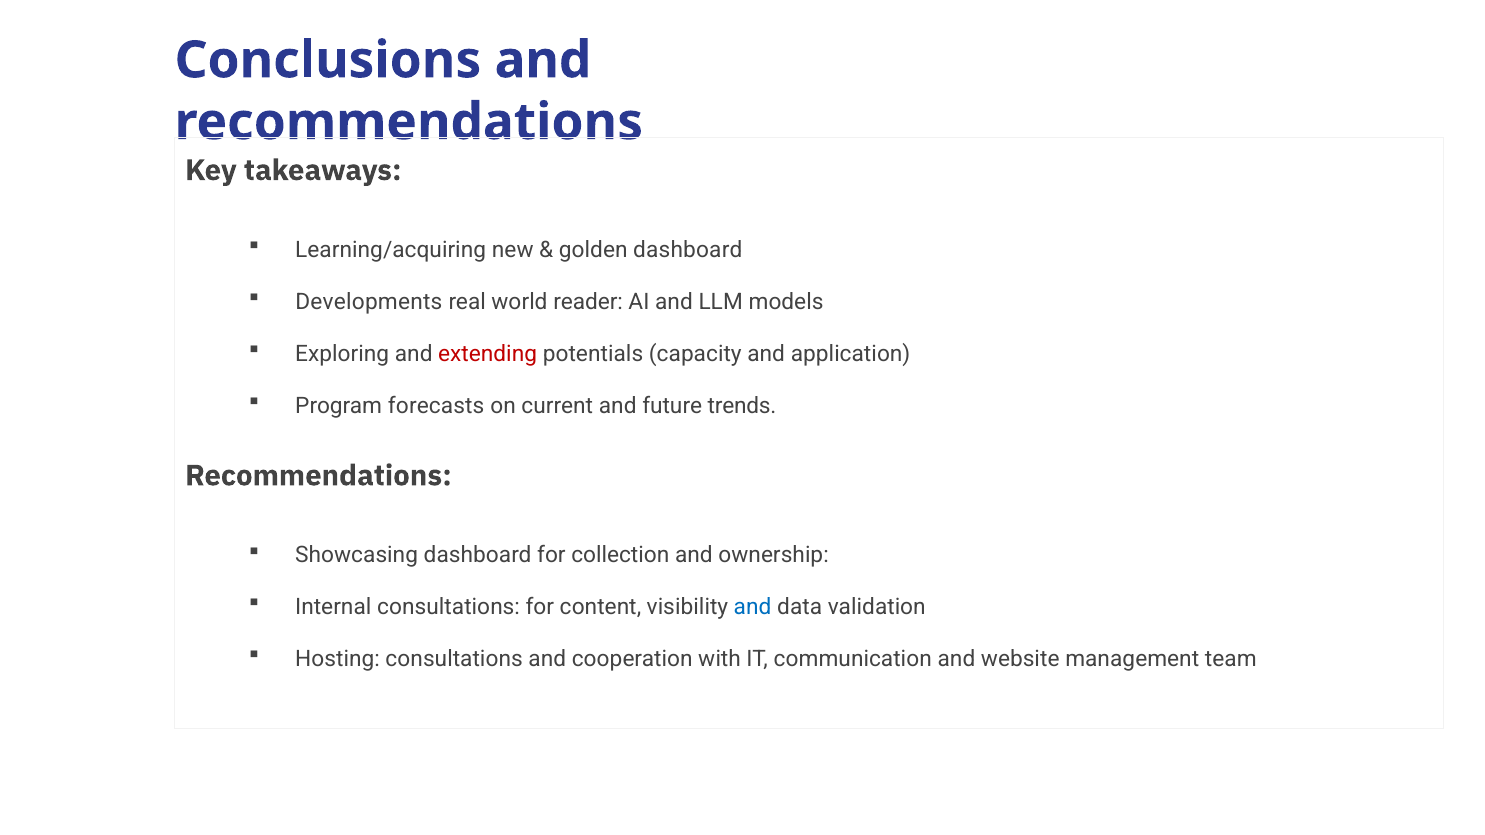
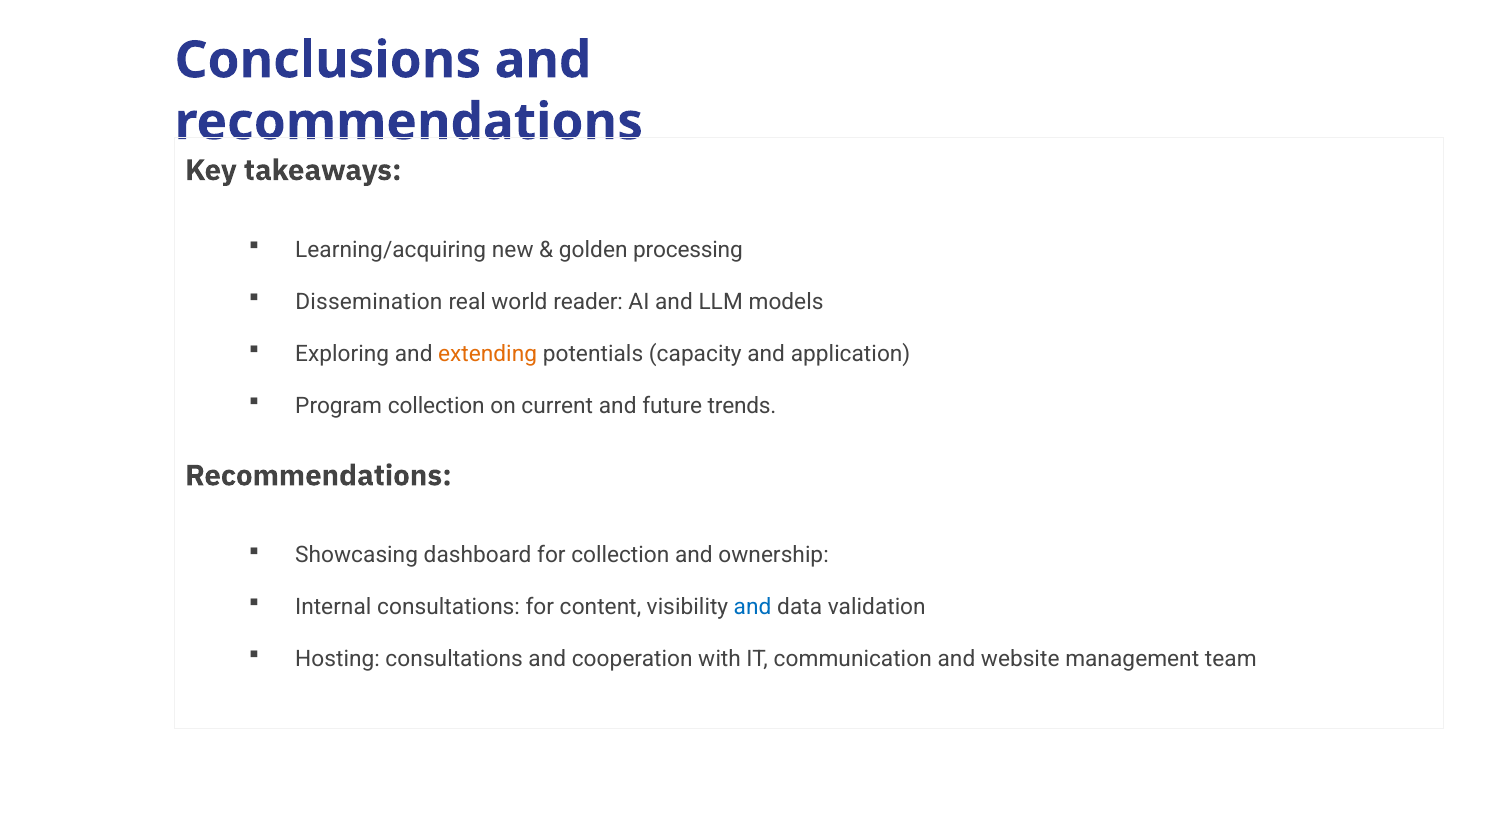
golden dashboard: dashboard -> processing (688, 250)
Developments: Developments -> Dissemination (369, 302)
extending colour: red -> orange (488, 354)
Program forecasts: forecasts -> collection (436, 406)
